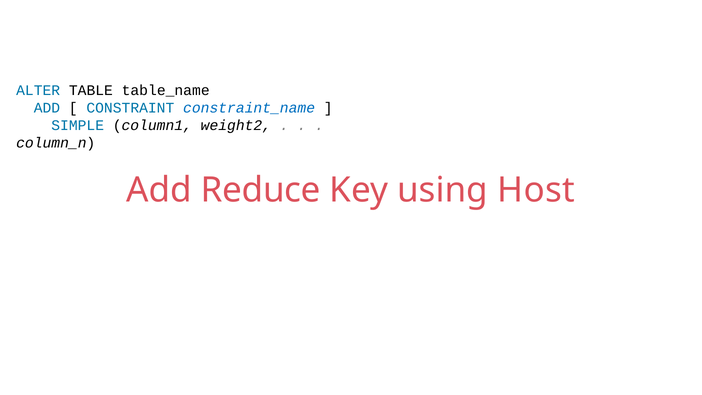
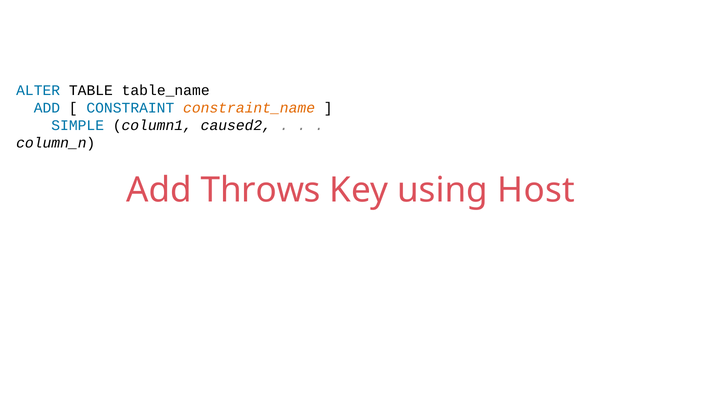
constraint_name colour: blue -> orange (249, 108)
weight2: weight2 -> caused2 (236, 125)
Reduce: Reduce -> Throws (261, 190)
